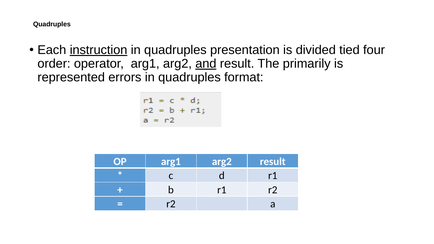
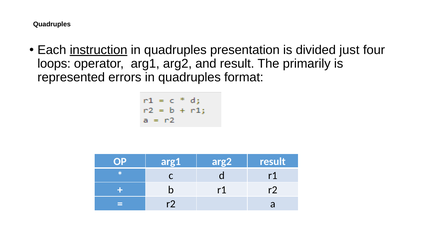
tied: tied -> just (349, 50)
order: order -> loops (54, 64)
and underline: present -> none (206, 64)
